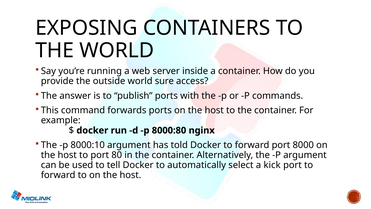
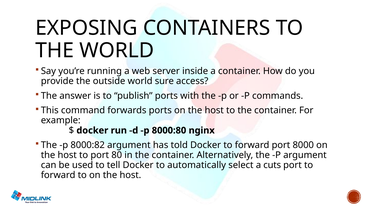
8000:10: 8000:10 -> 8000:82 (88, 145)
kick: kick -> cuts (272, 165)
